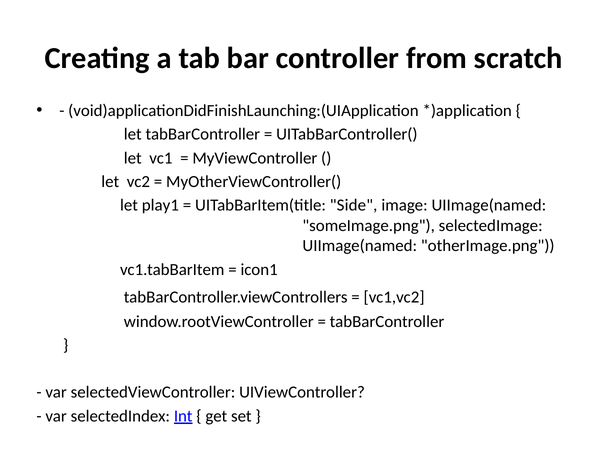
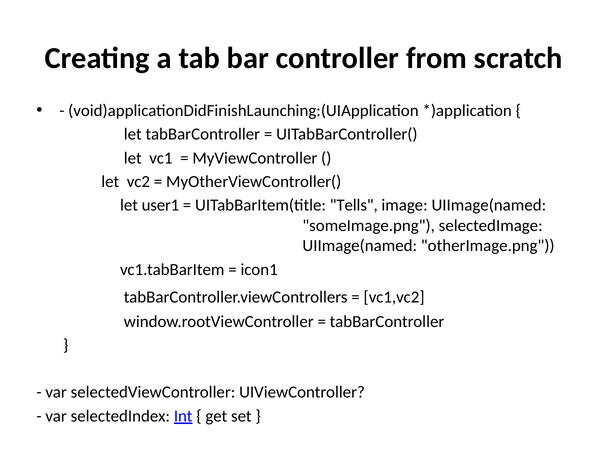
play1: play1 -> user1 (160, 205)
Side: Side -> Tells (354, 205)
